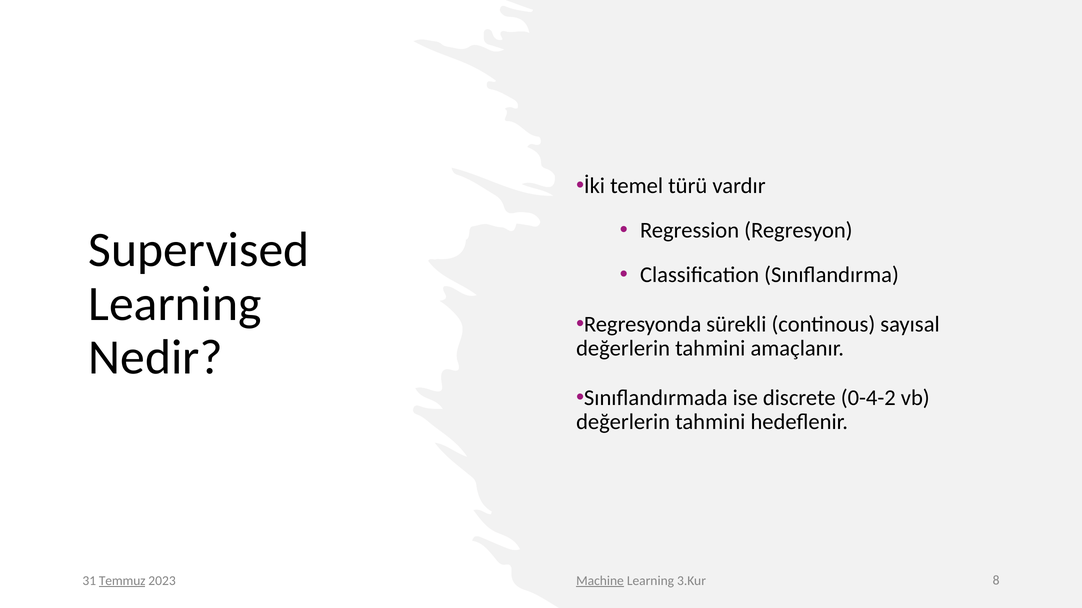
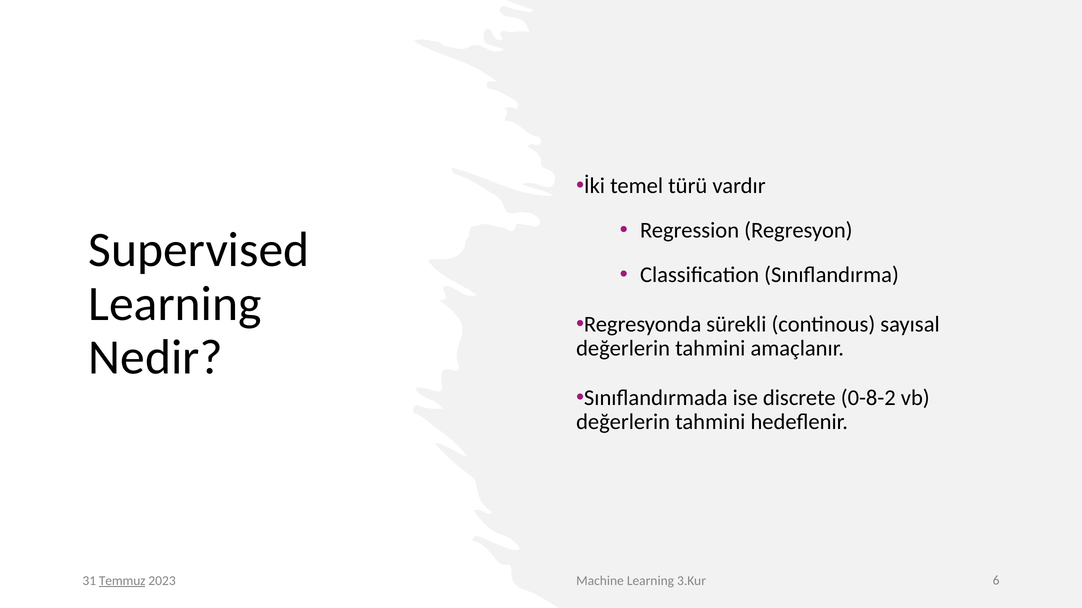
0-4-2: 0-4-2 -> 0-8-2 (868, 398)
Machine underline: present -> none (600, 581)
8: 8 -> 6 (996, 581)
